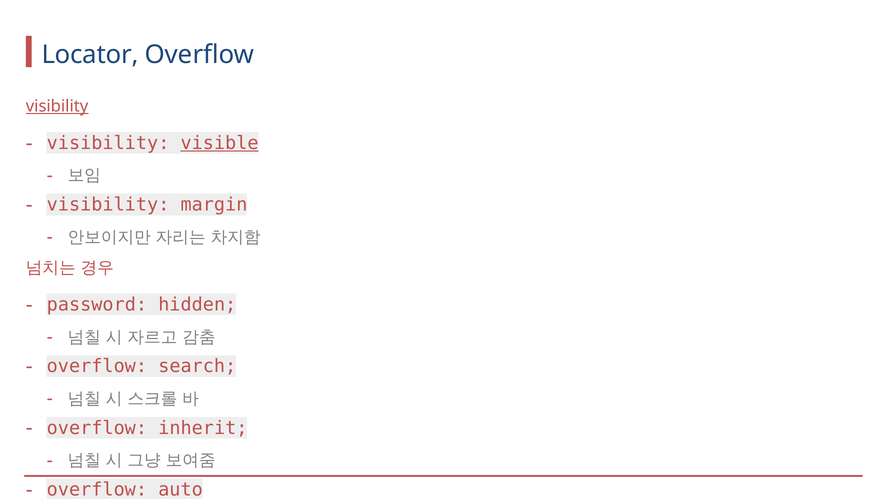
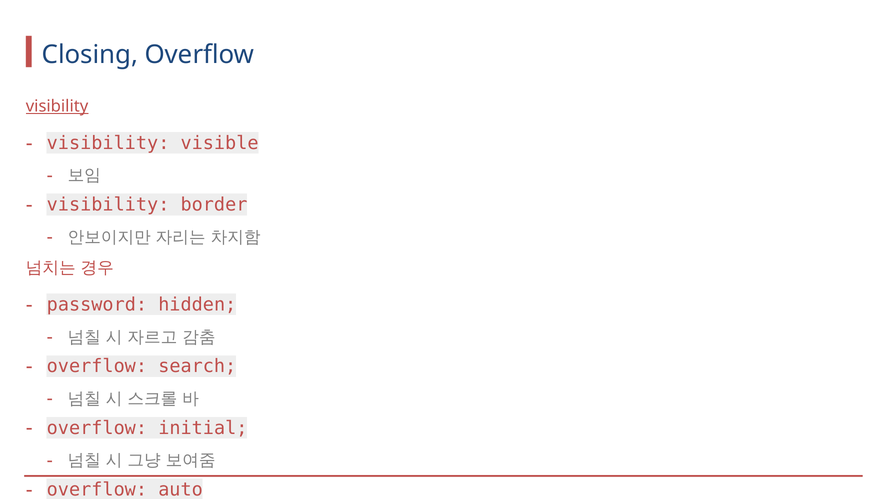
Locator: Locator -> Closing (90, 55)
visible underline: present -> none (220, 143)
margin: margin -> border (214, 205)
inherit: inherit -> initial (203, 428)
